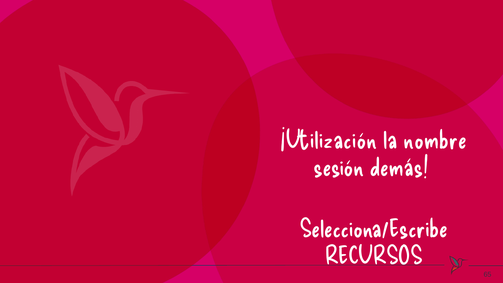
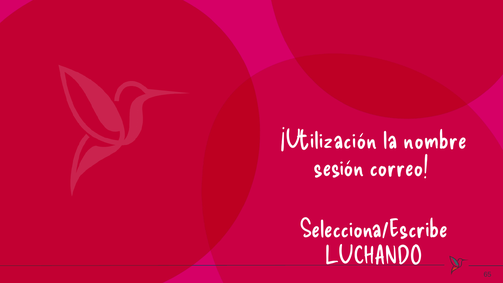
demás: demás -> correo (399, 168)
RECURSOS: RECURSOS -> LUCHANDO (374, 256)
